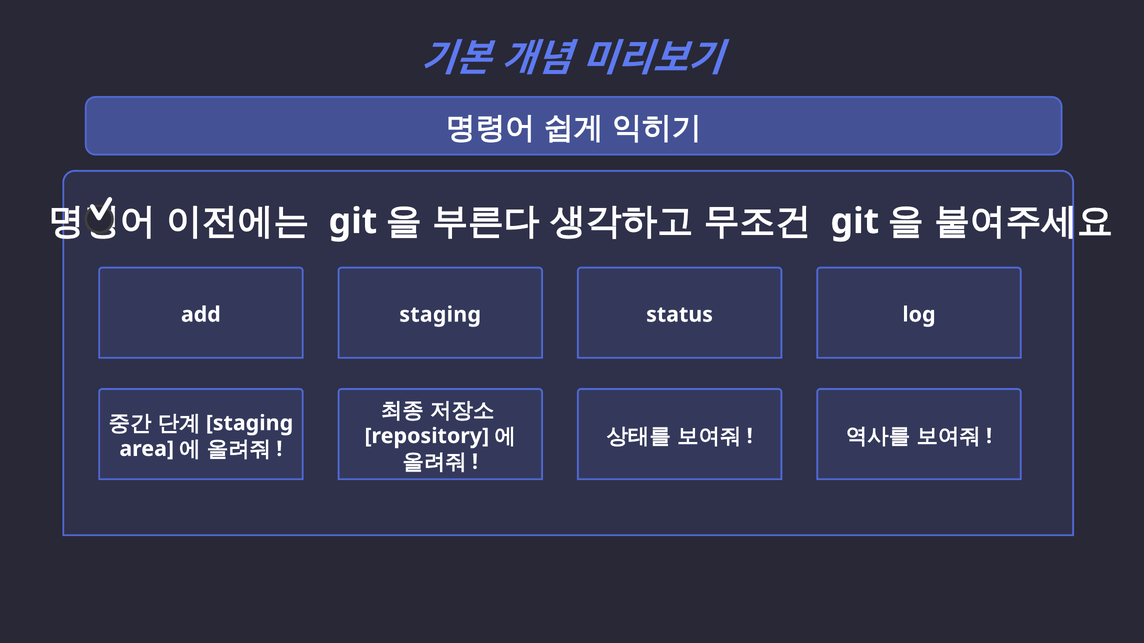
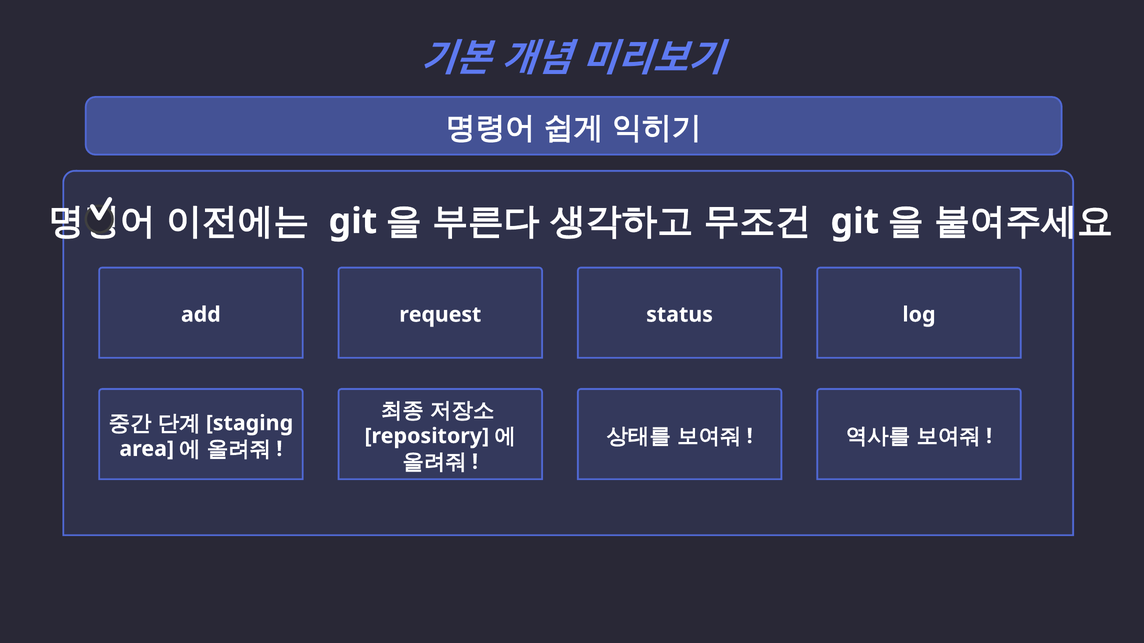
add staging: staging -> request (440, 315)
